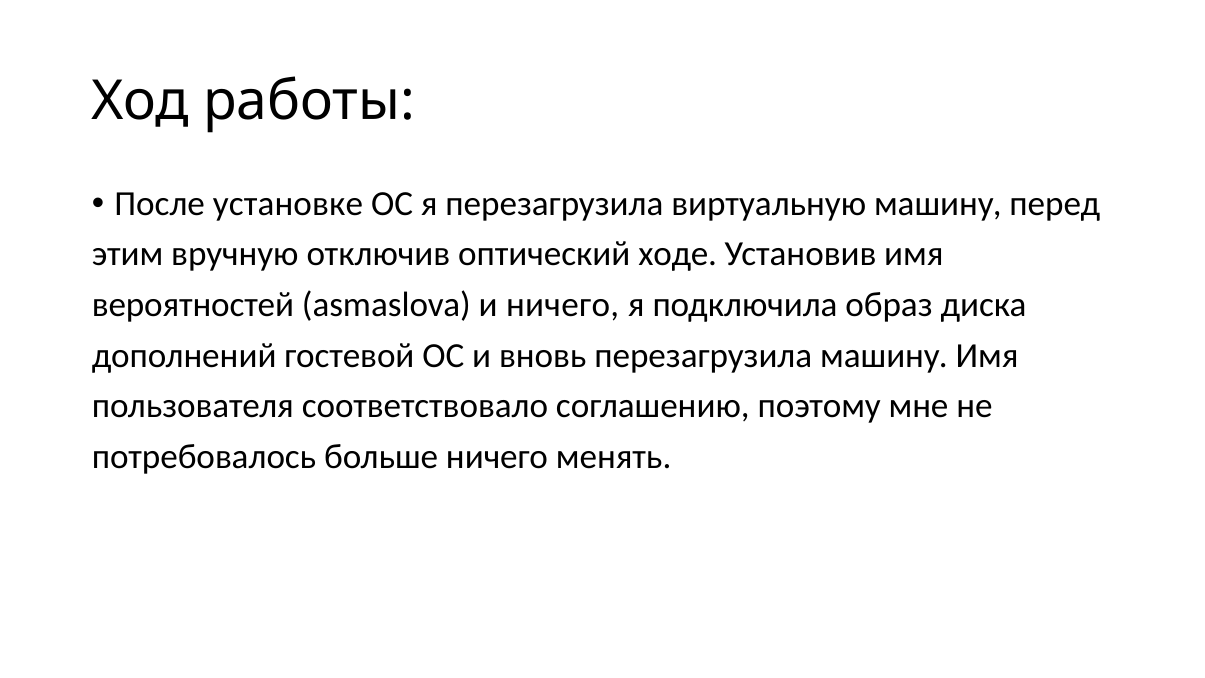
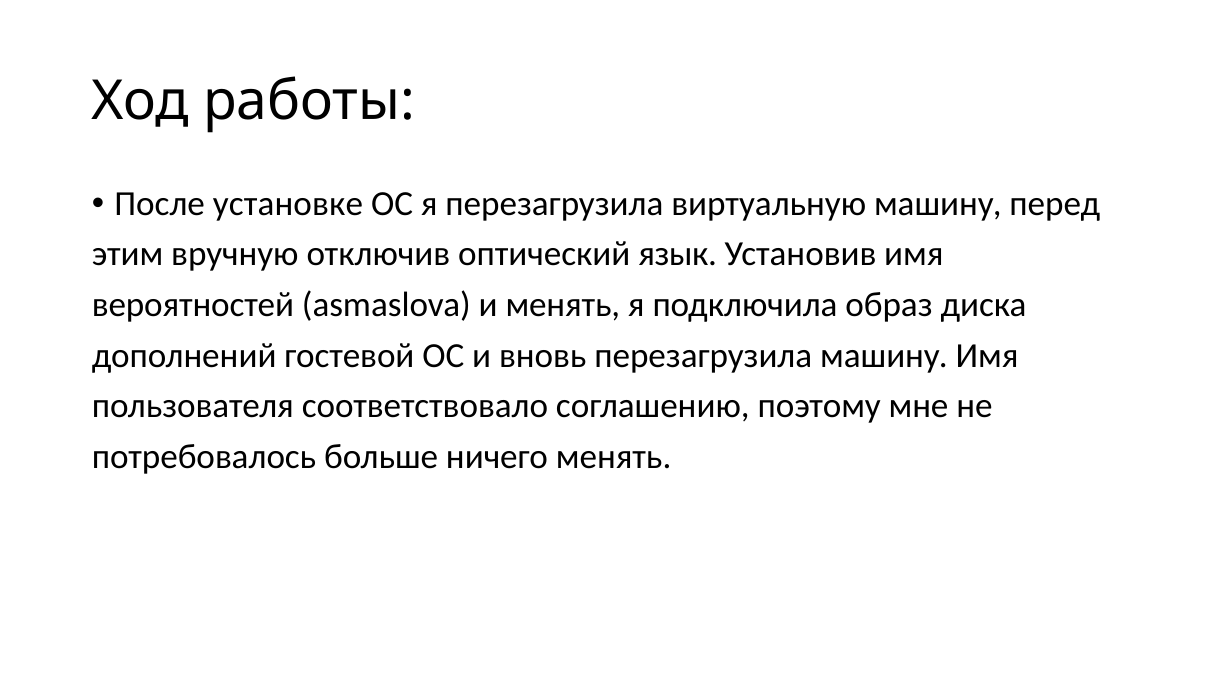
ходе: ходе -> язык (678, 254)
и ничего: ничего -> менять (563, 305)
